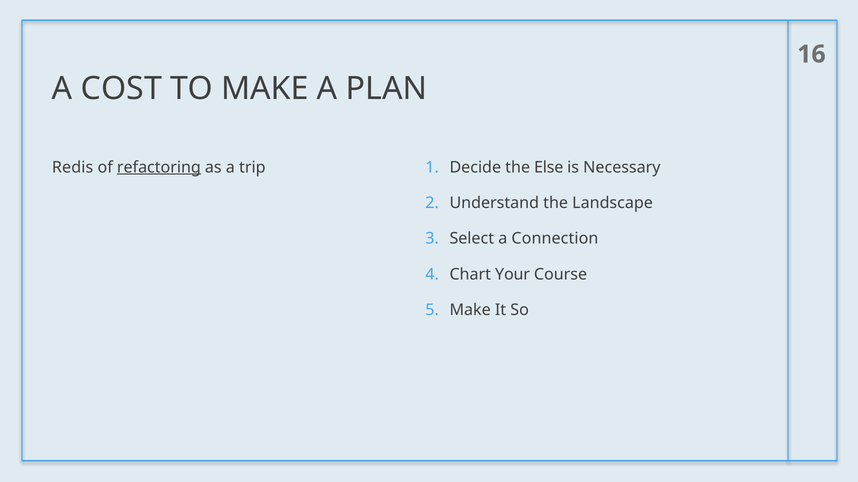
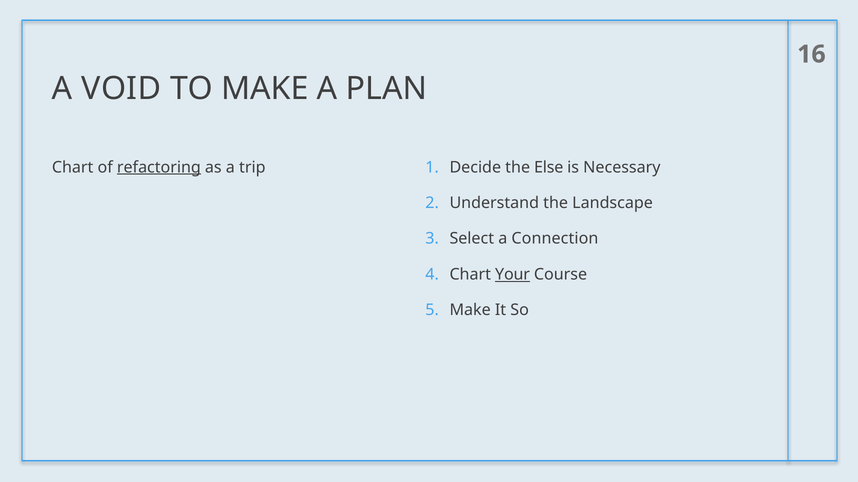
COST: COST -> VOID (121, 89)
Redis: Redis -> Chart (73, 167)
Your underline: none -> present (513, 275)
